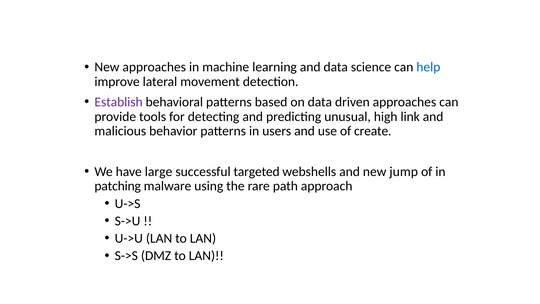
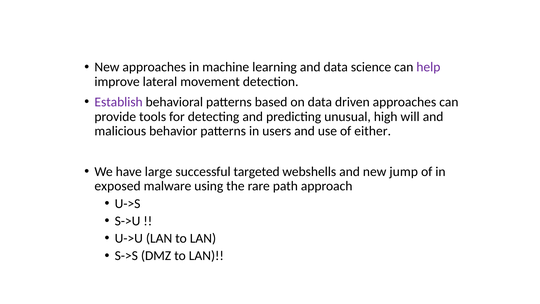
help colour: blue -> purple (428, 67)
link: link -> will (410, 116)
create: create -> either (373, 131)
patching: patching -> exposed (118, 186)
